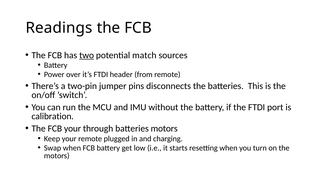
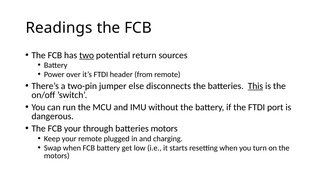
match: match -> return (144, 55)
pins: pins -> else (136, 86)
This underline: none -> present (255, 86)
calibration: calibration -> dangerous (53, 116)
